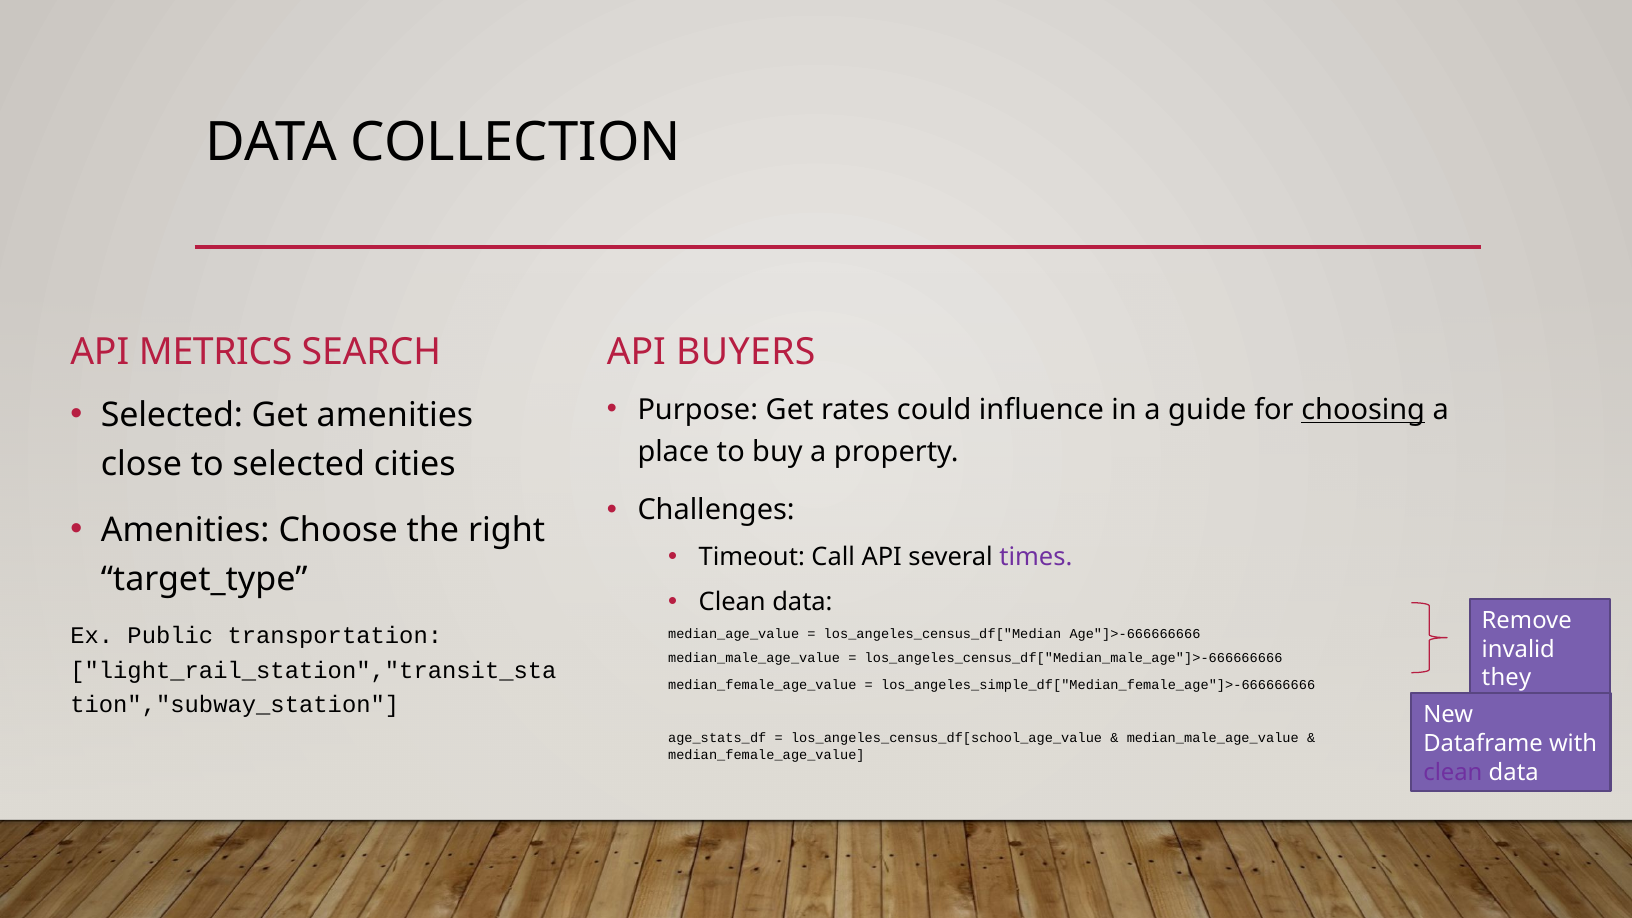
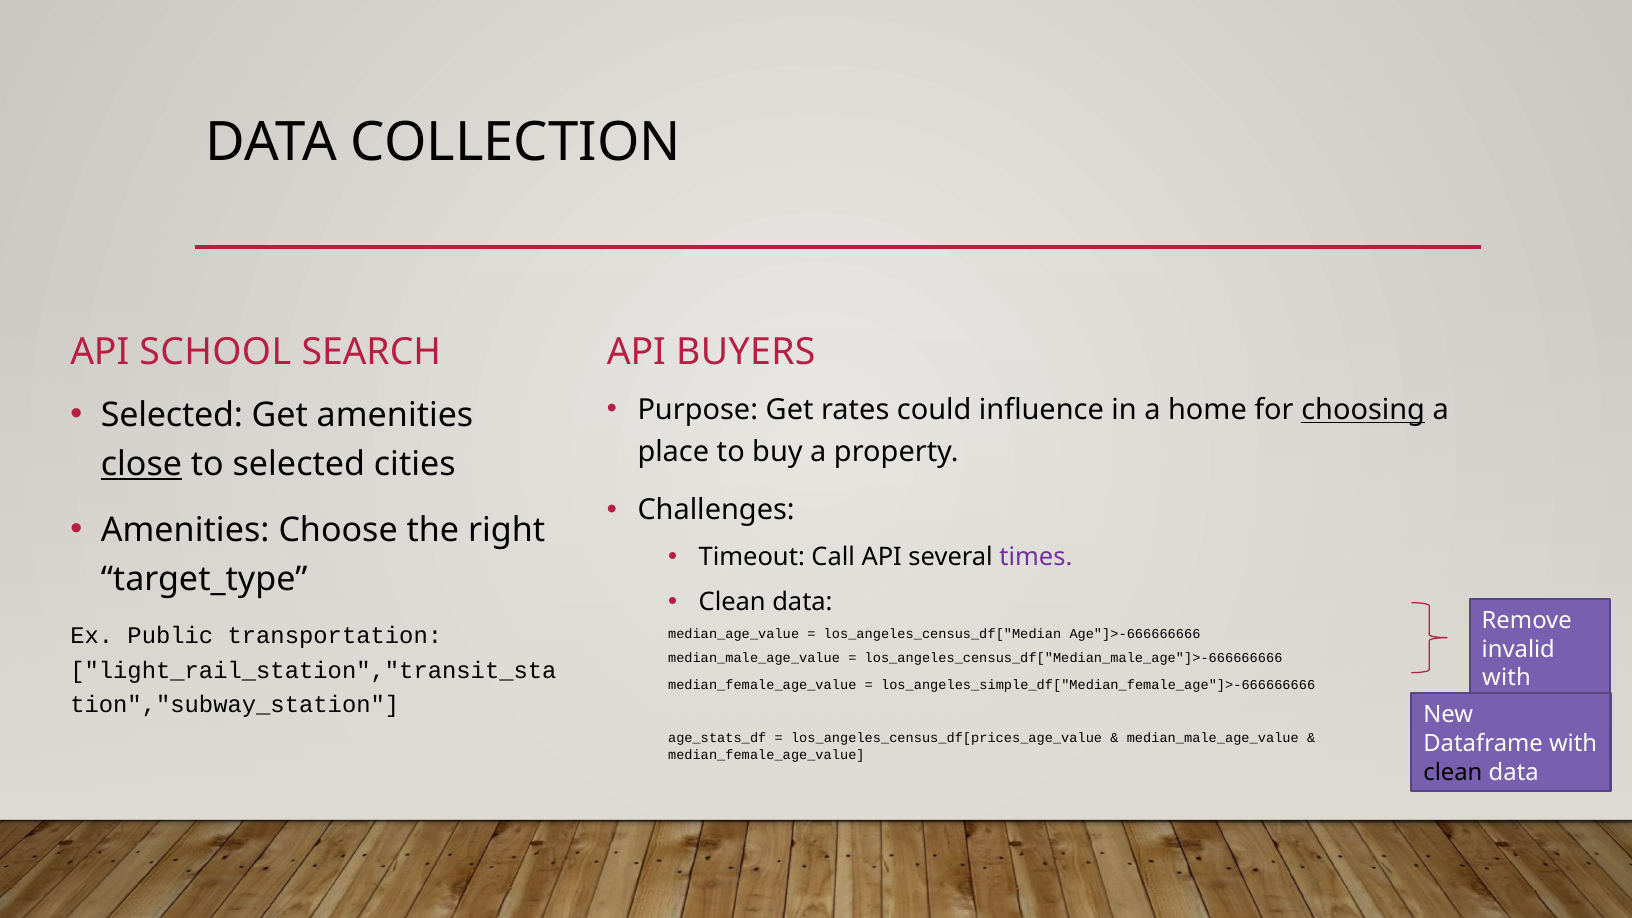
METRICS: METRICS -> SCHOOL (215, 352)
guide: guide -> home (1207, 410)
close underline: none -> present (141, 464)
they: they -> with (1507, 678)
los_angeles_census_df[school_age_value: los_angeles_census_df[school_age_value -> los_angeles_census_df[prices_age_value (947, 738)
clean colour: purple -> black (1453, 772)
